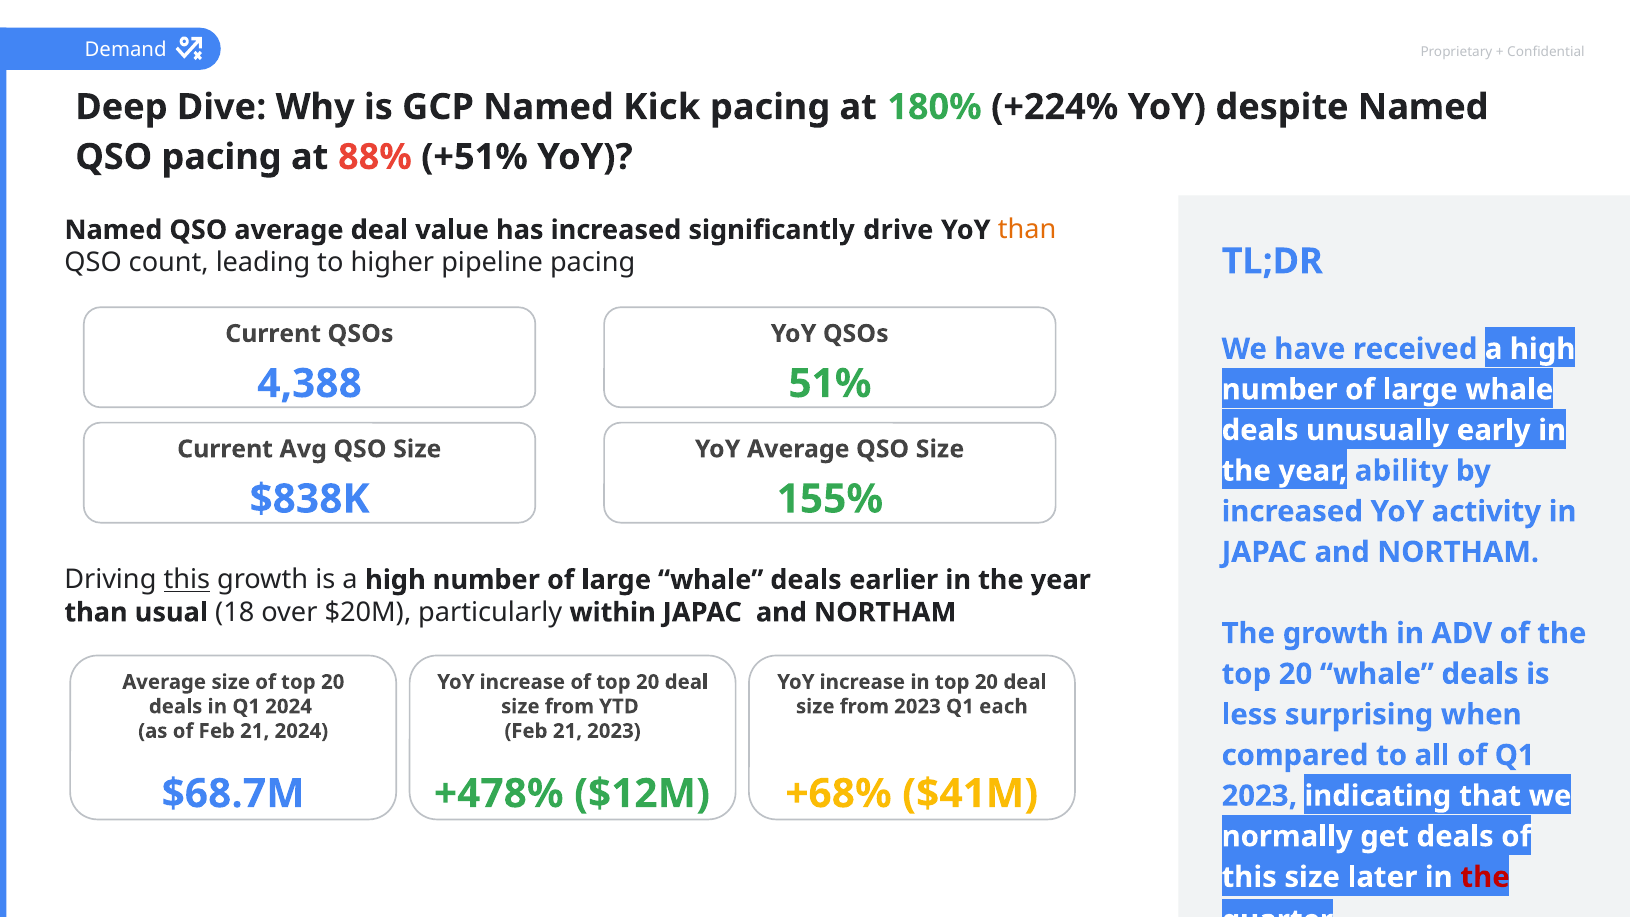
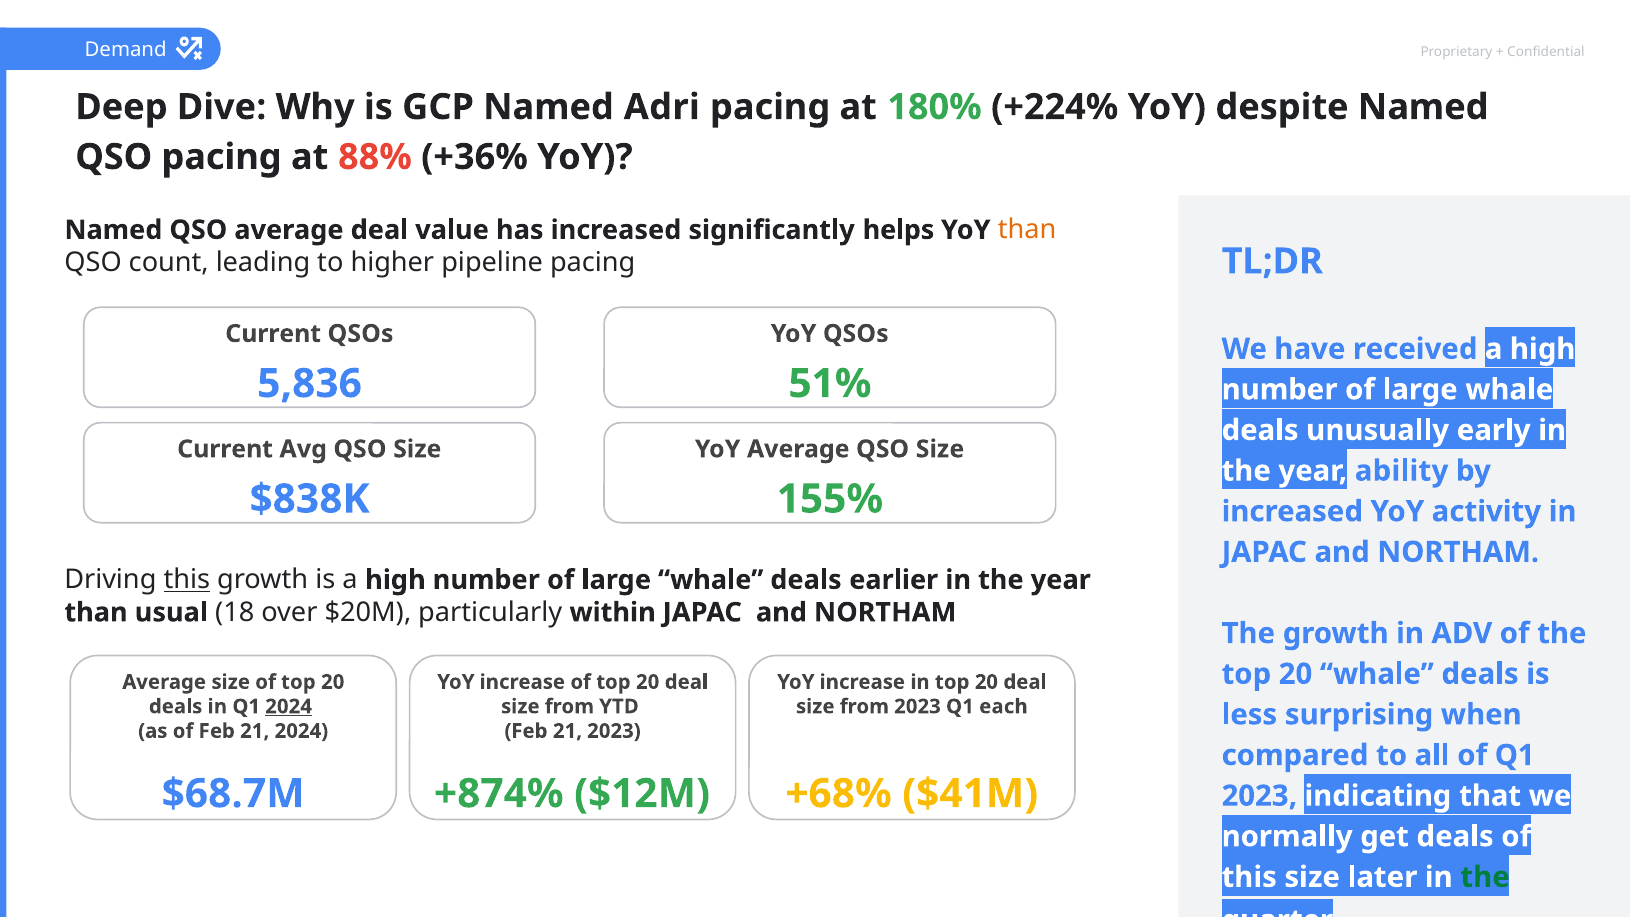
Kick: Kick -> Adri (662, 107)
+51%: +51% -> +36% (474, 157)
drive: drive -> helps (899, 230)
4,388: 4,388 -> 5,836 (310, 384)
2024 underline: none -> present (289, 706)
+478%: +478% -> +874% (499, 794)
the colour: red -> green (1485, 877)
